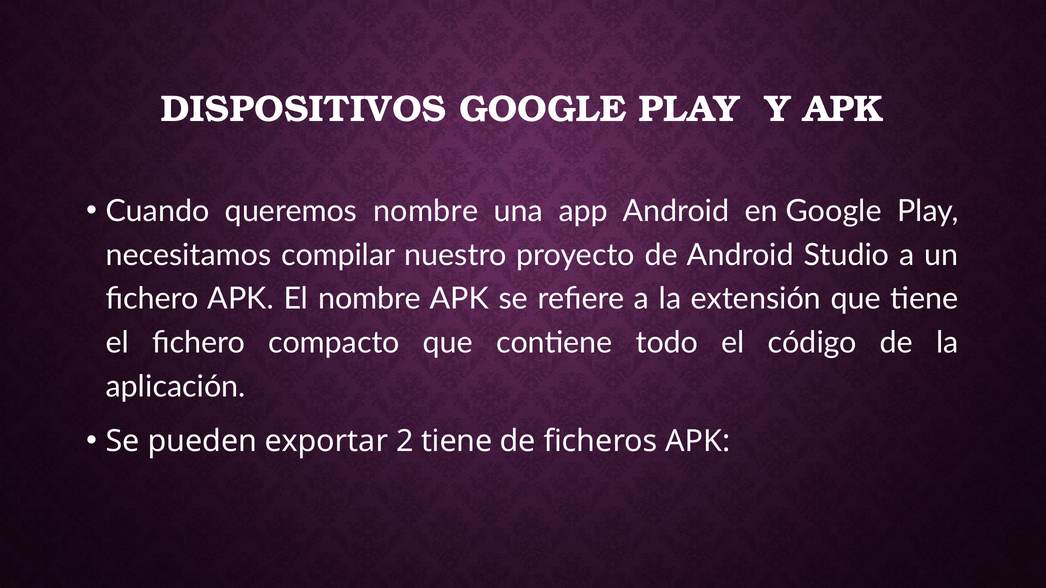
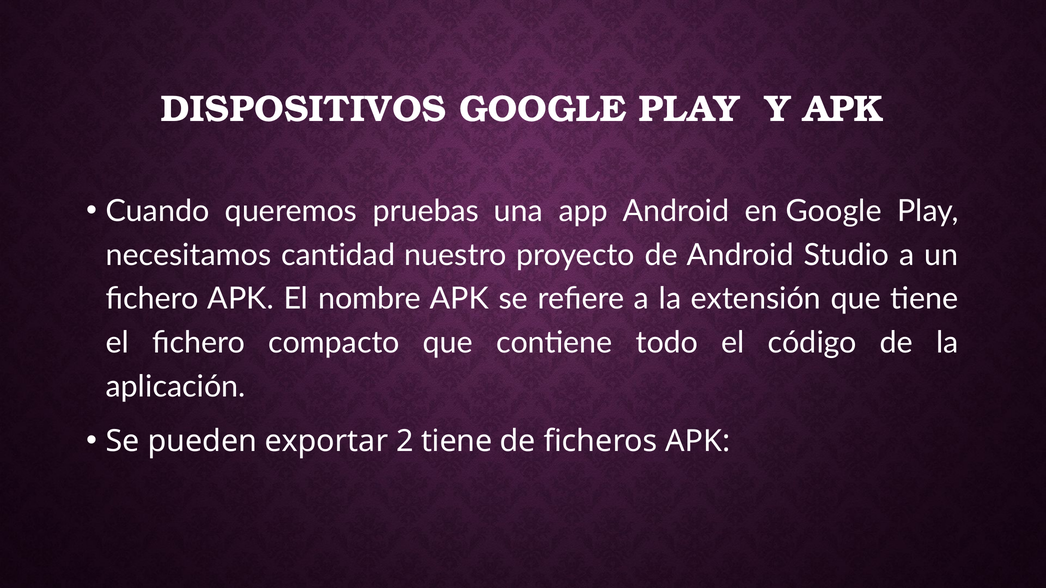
queremos nombre: nombre -> pruebas (426, 211)
compilar: compilar -> cantidad (338, 255)
